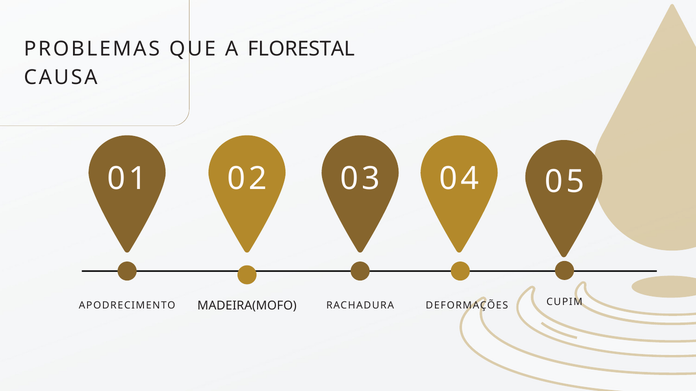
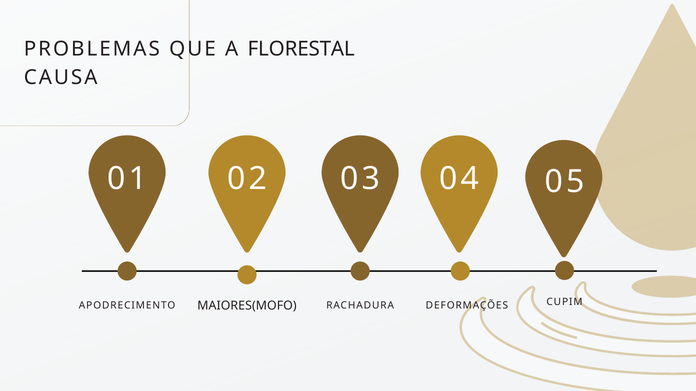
MADEIRA(MOFO: MADEIRA(MOFO -> MAIORES(MOFO (247, 306)
